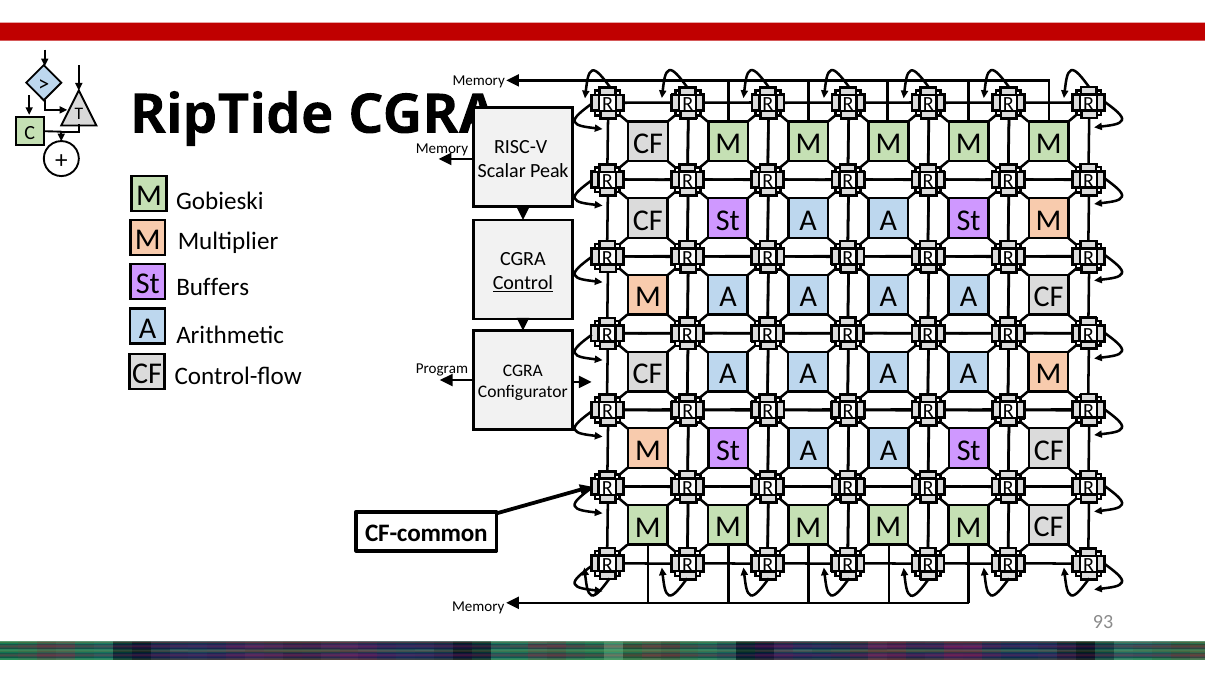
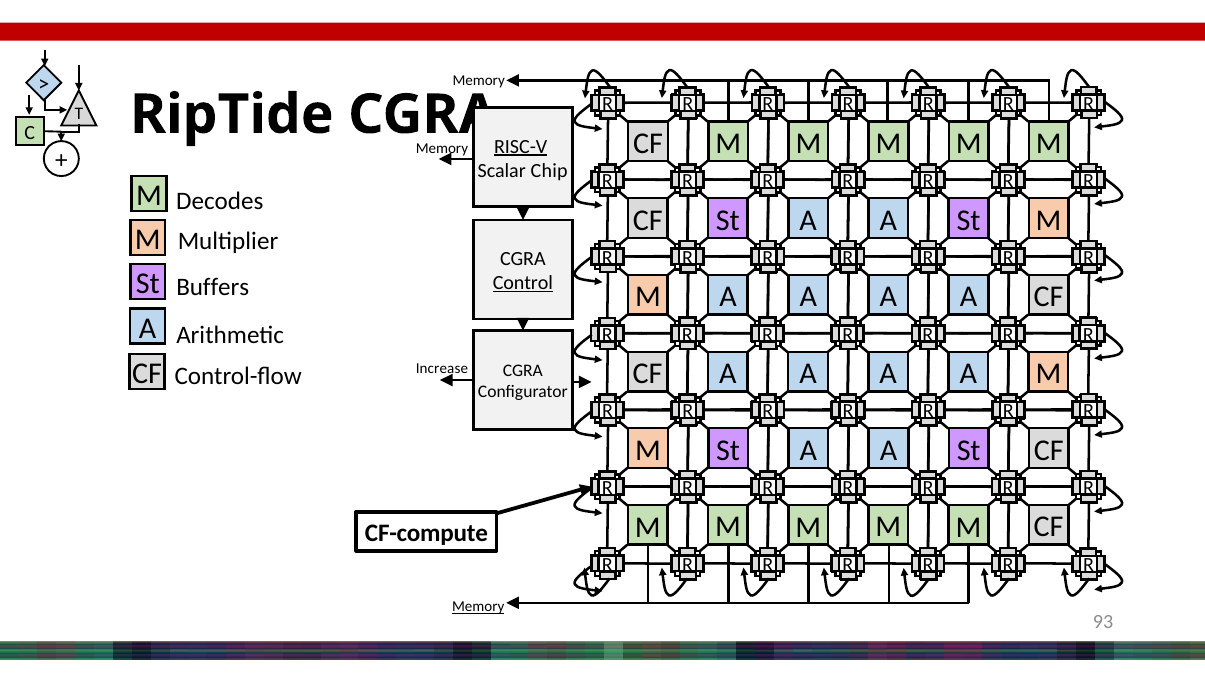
RISC-V underline: none -> present (521, 146)
Peak: Peak -> Chip (549, 170)
Gobieski: Gobieski -> Decodes (220, 201)
Program: Program -> Increase (442, 368)
CF-common: CF-common -> CF-compute (426, 533)
Memory underline: none -> present (478, 607)
